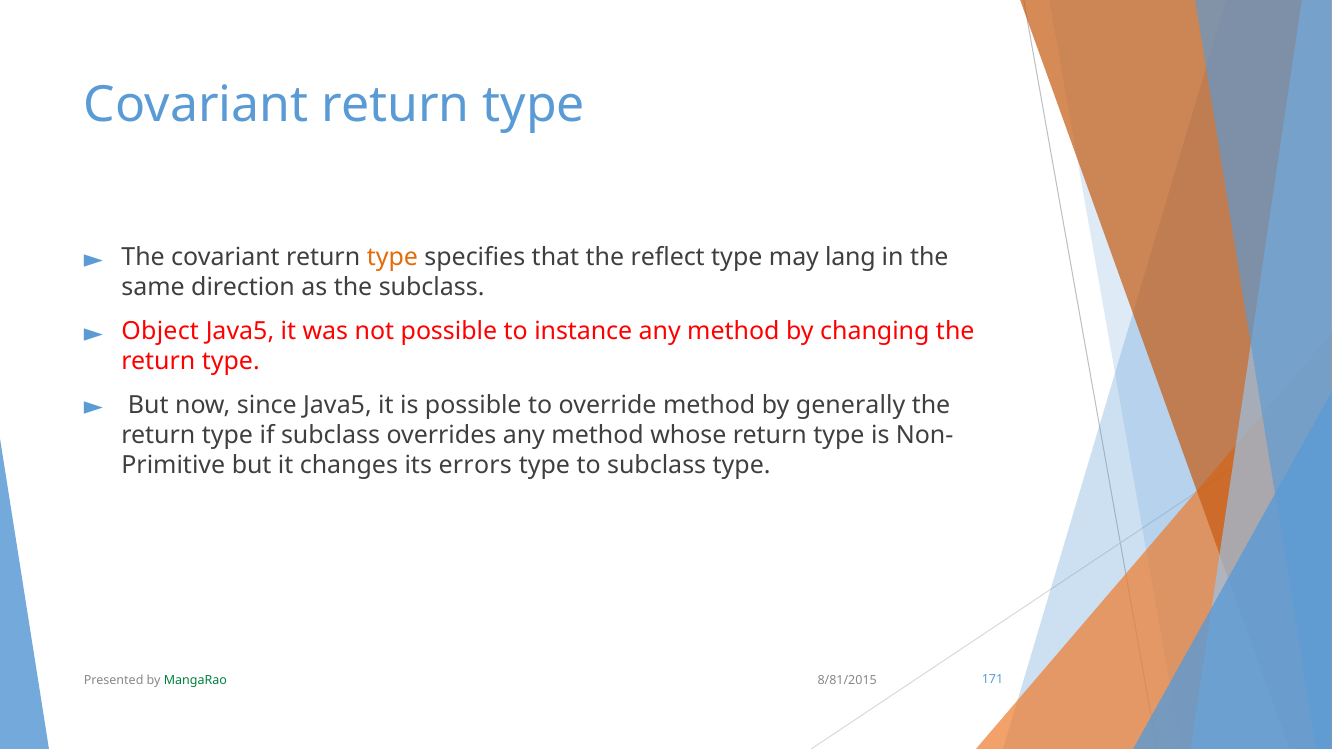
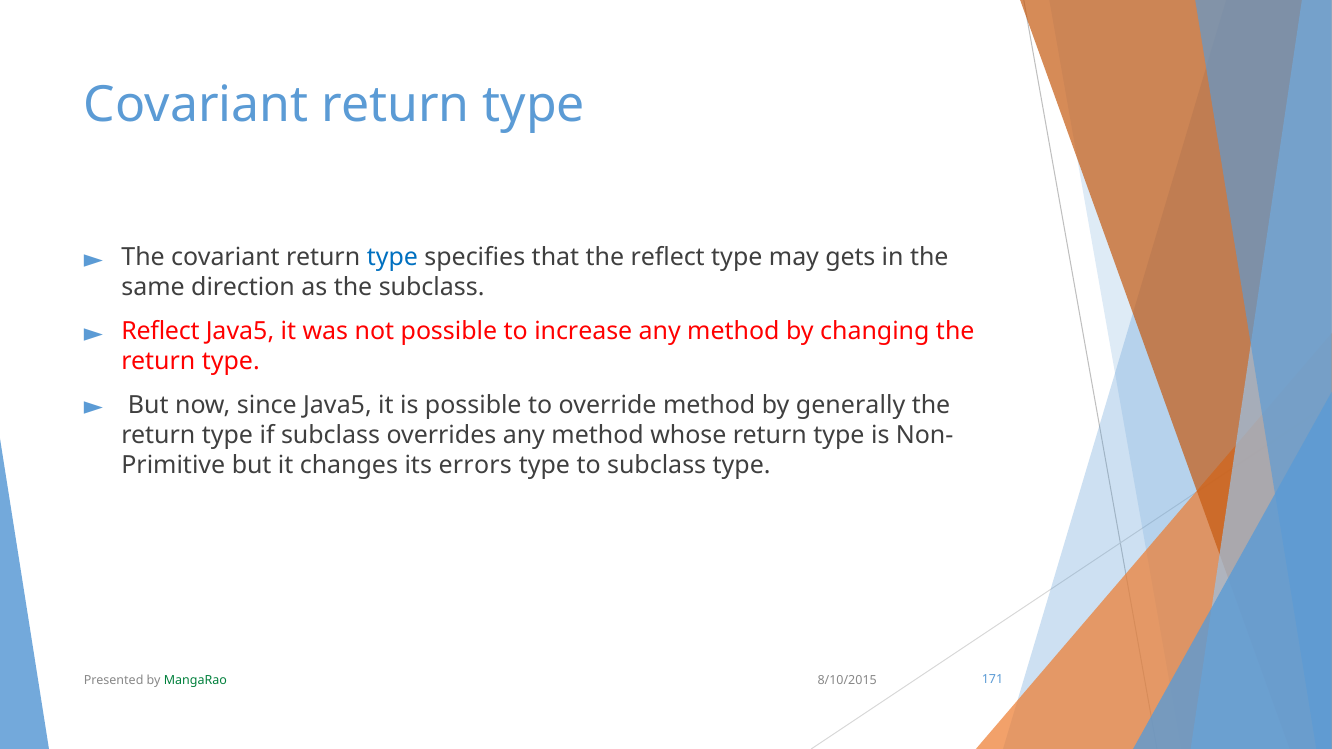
type colour: orange -> blue (392, 258)
lang: lang -> gets (850, 258)
Object: Object -> Reflect (160, 332)
instance: instance -> increase (583, 332)
8/81/2015: 8/81/2015 -> 8/10/2015 (847, 681)
